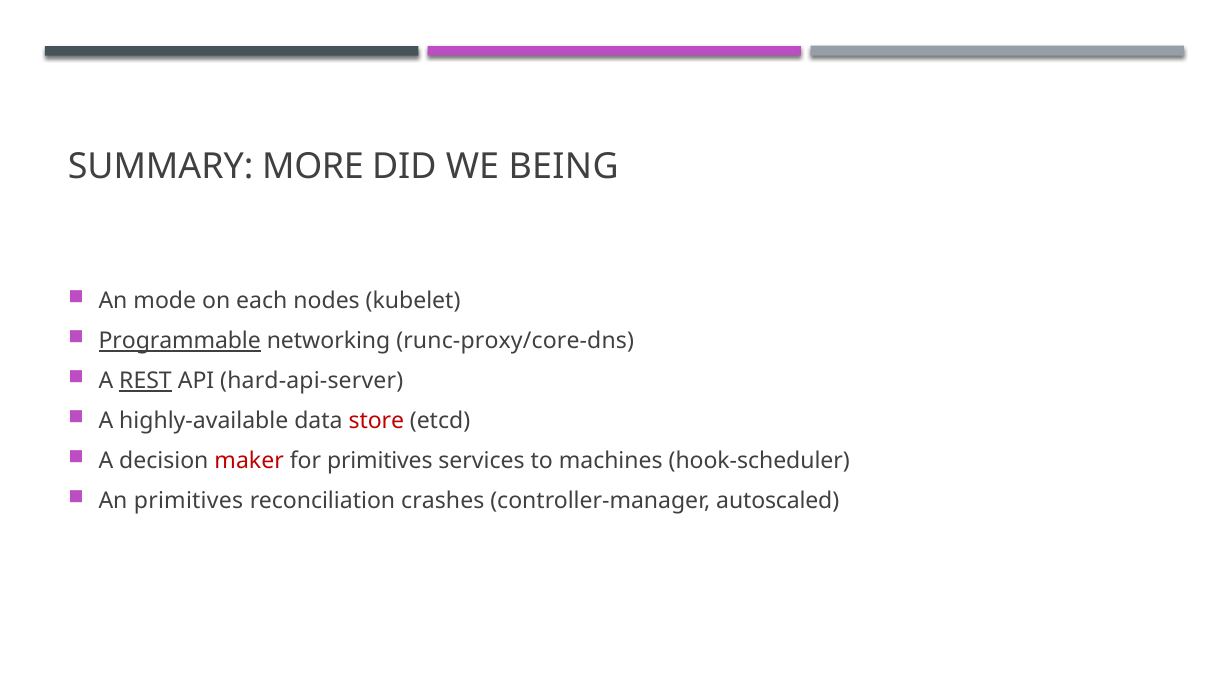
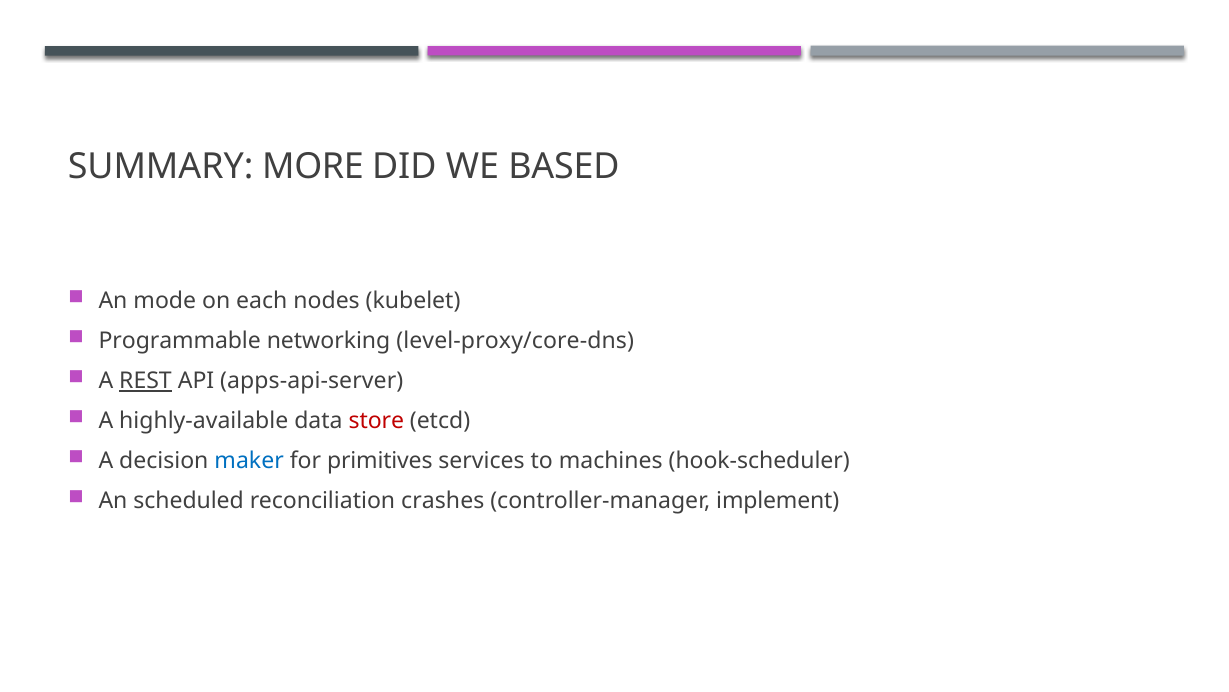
BEING: BEING -> BASED (564, 167)
Programmable underline: present -> none (180, 341)
runc-proxy/core-dns: runc-proxy/core-dns -> level-proxy/core-dns (515, 341)
hard-api-server: hard-api-server -> apps-api-server (312, 381)
maker colour: red -> blue (249, 461)
An primitives: primitives -> scheduled (189, 501)
autoscaled: autoscaled -> implement (778, 501)
